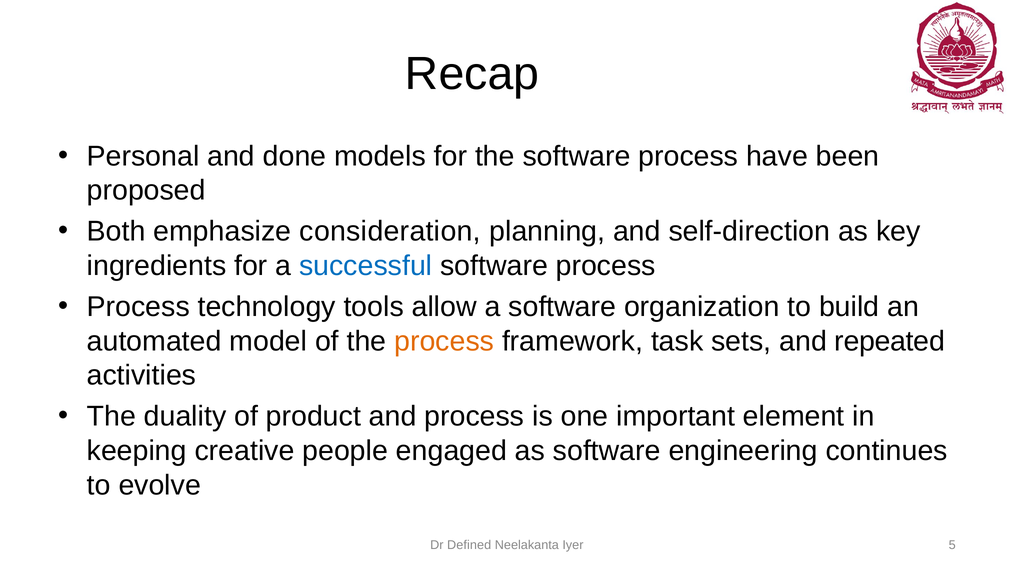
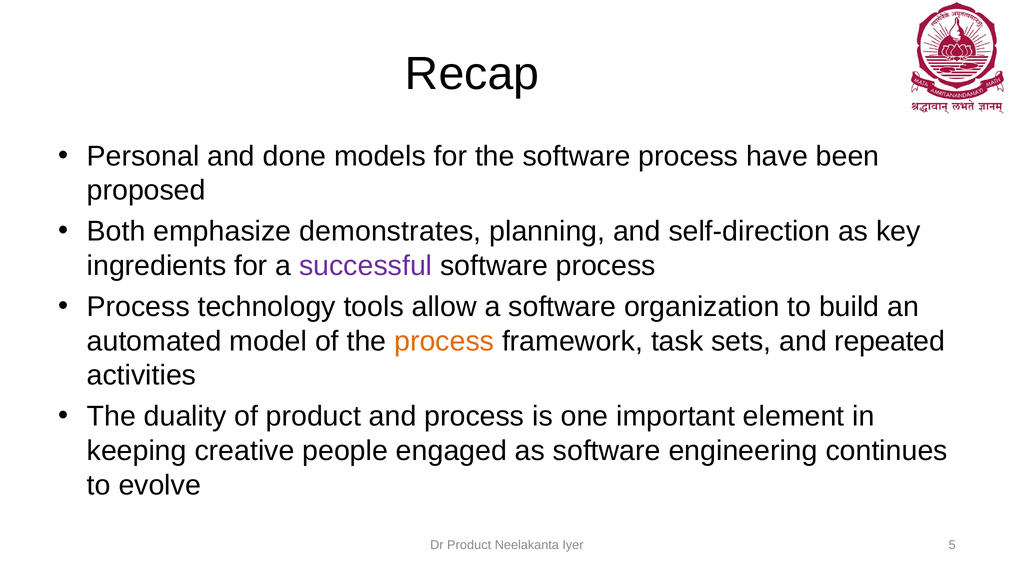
consideration: consideration -> demonstrates (390, 231)
successful colour: blue -> purple (366, 266)
Dr Defined: Defined -> Product (469, 545)
